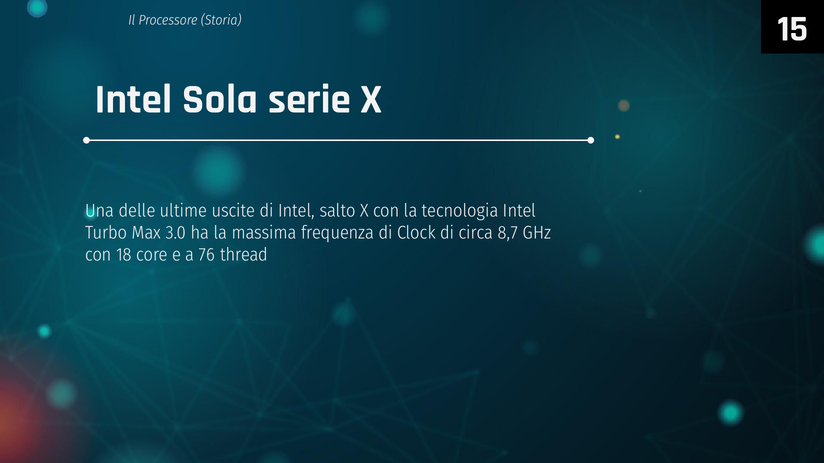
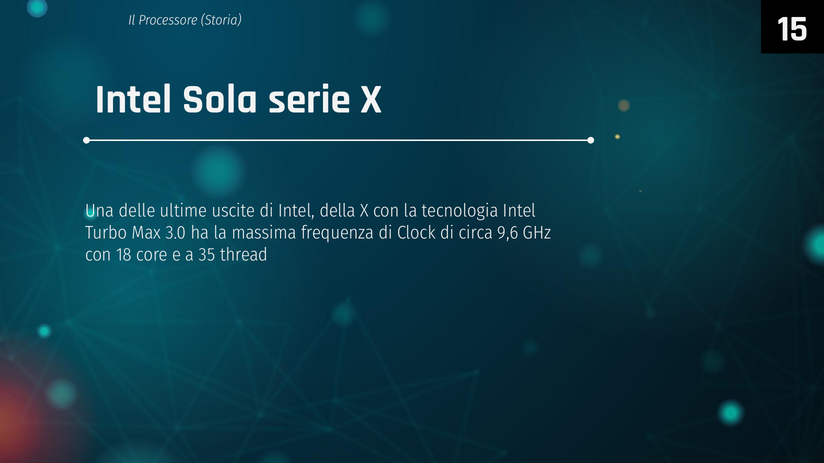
salto: salto -> della (338, 211)
8,7: 8,7 -> 9,6 (508, 233)
76: 76 -> 35 (207, 255)
